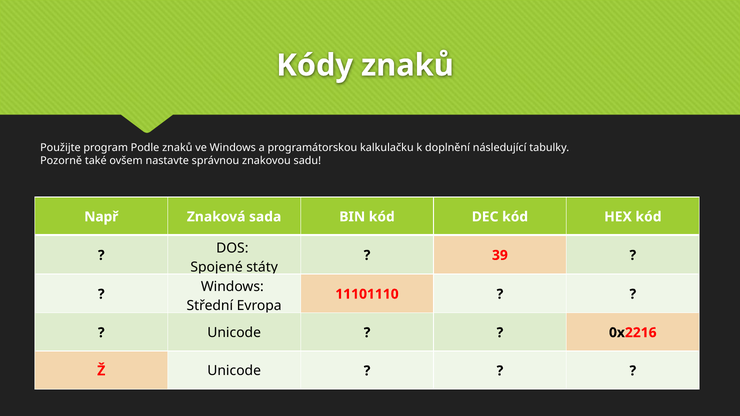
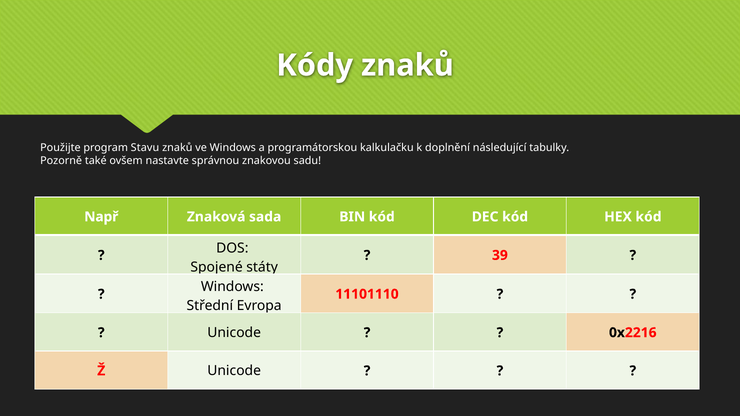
Podle: Podle -> Stavu (145, 148)
